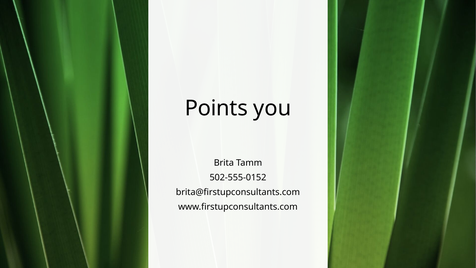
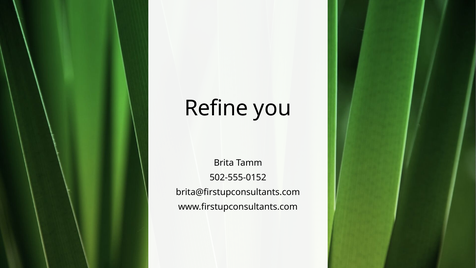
Points: Points -> Refine (216, 108)
